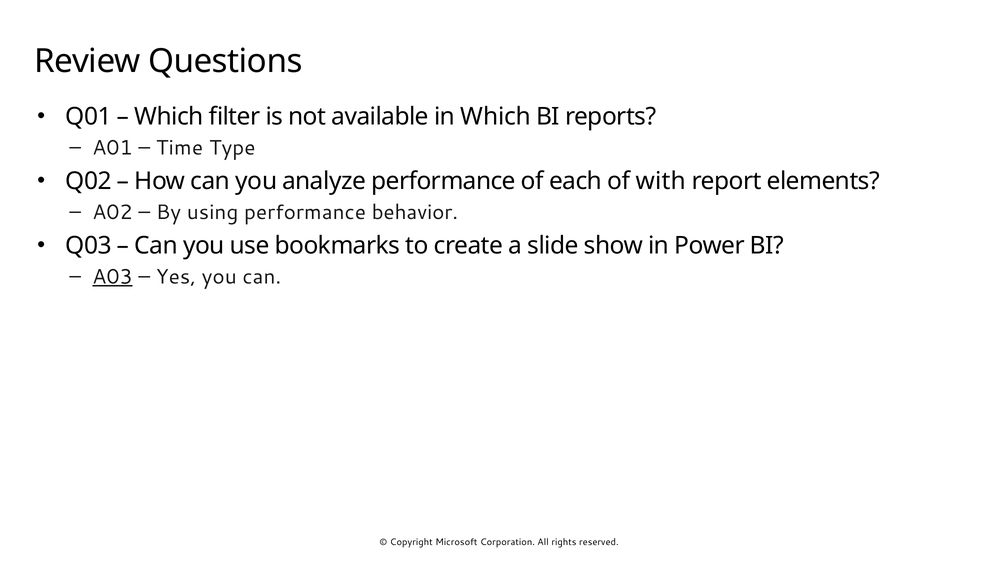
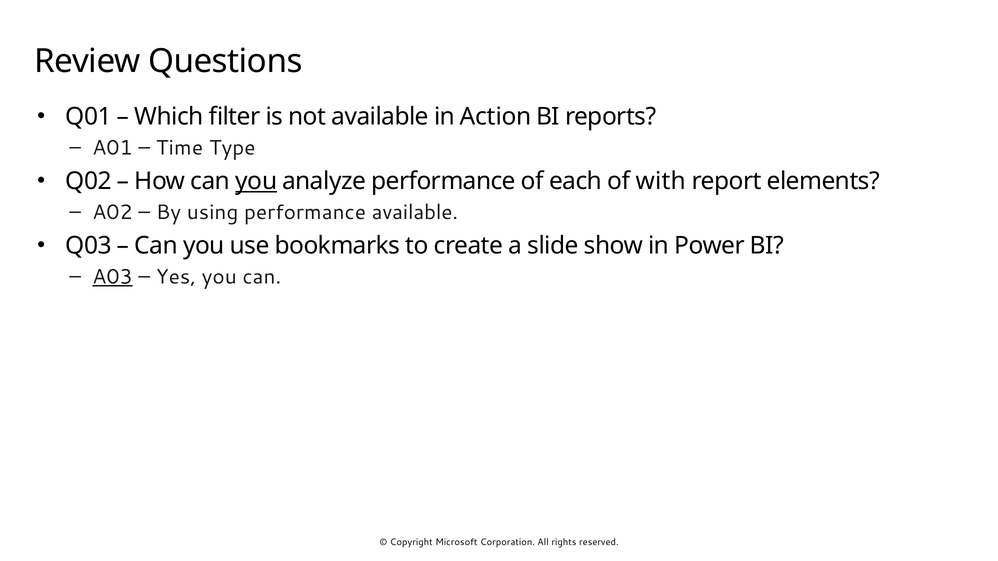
in Which: Which -> Action (496, 117)
you underline: none -> present (256, 181)
performance behavior: behavior -> available (415, 212)
